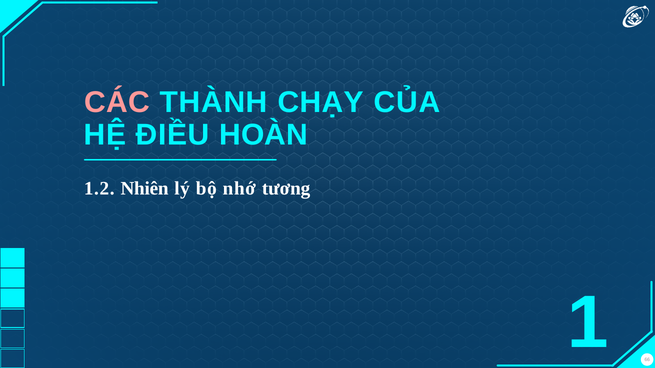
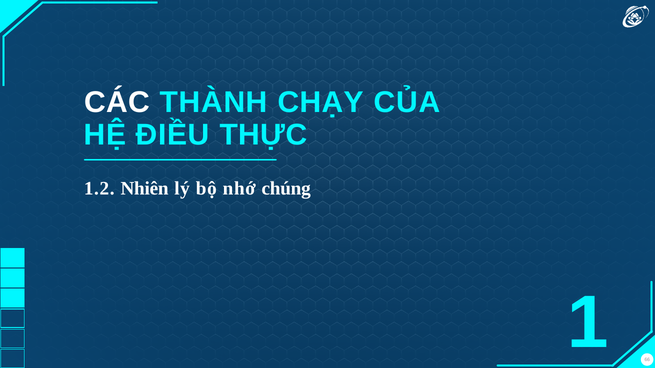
CÁC colour: pink -> white (117, 103)
HOÀN: HOÀN -> THỰC (263, 135)
tương: tương -> chúng (286, 189)
